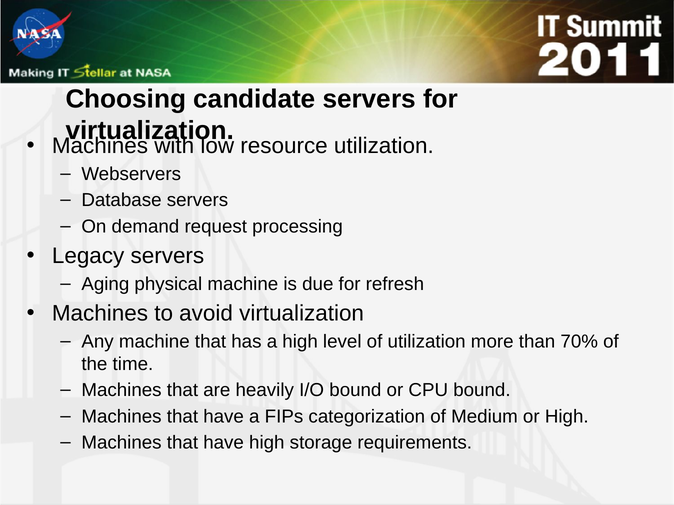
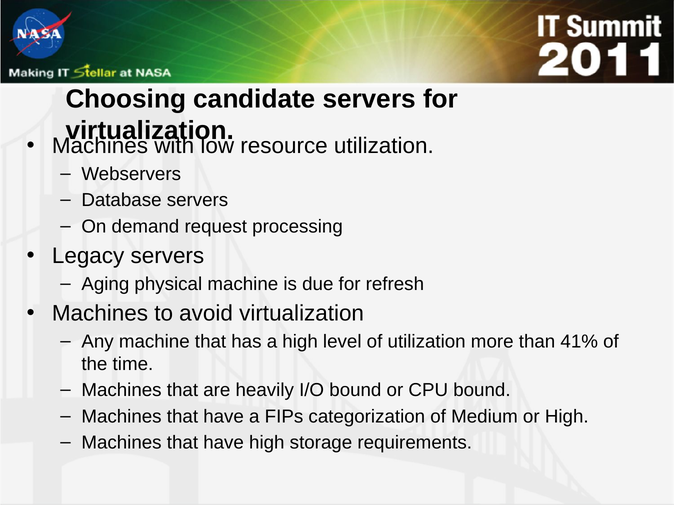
70%: 70% -> 41% (579, 342)
